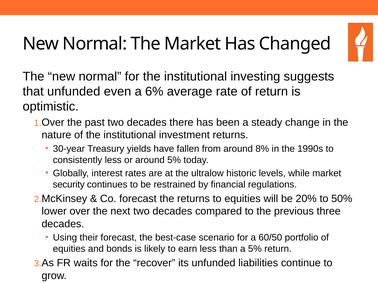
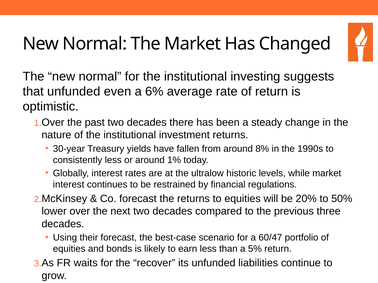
around 5%: 5% -> 1% (174, 160)
security: security -> interest (69, 185)
60/50: 60/50 -> 60/47 (270, 238)
